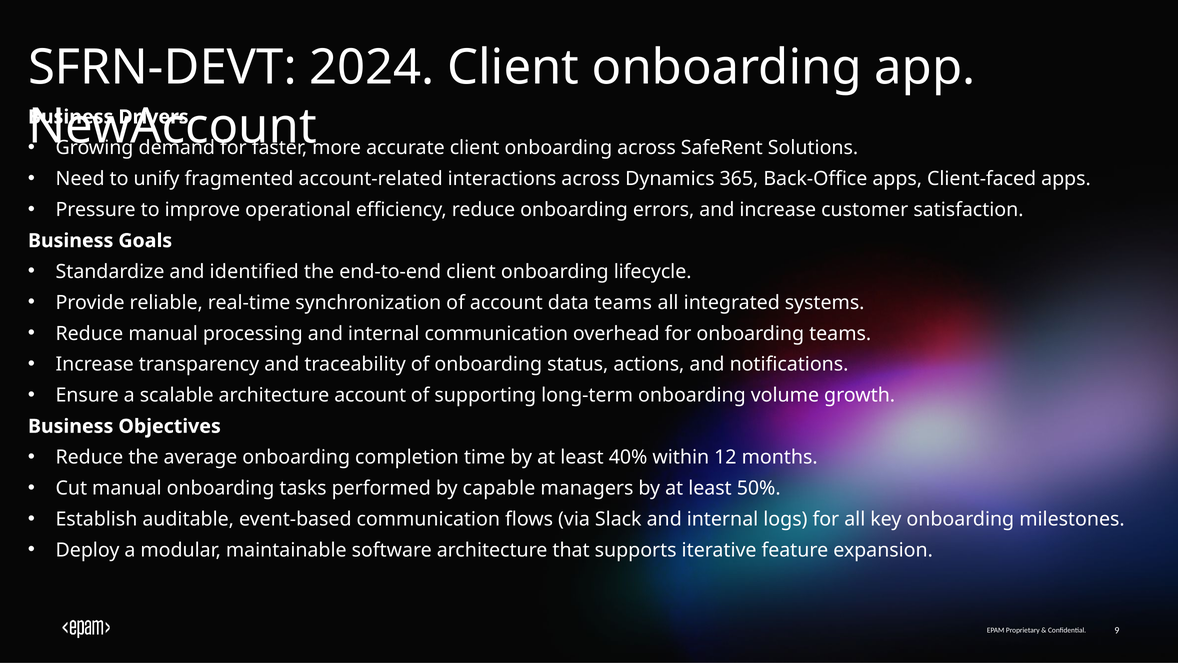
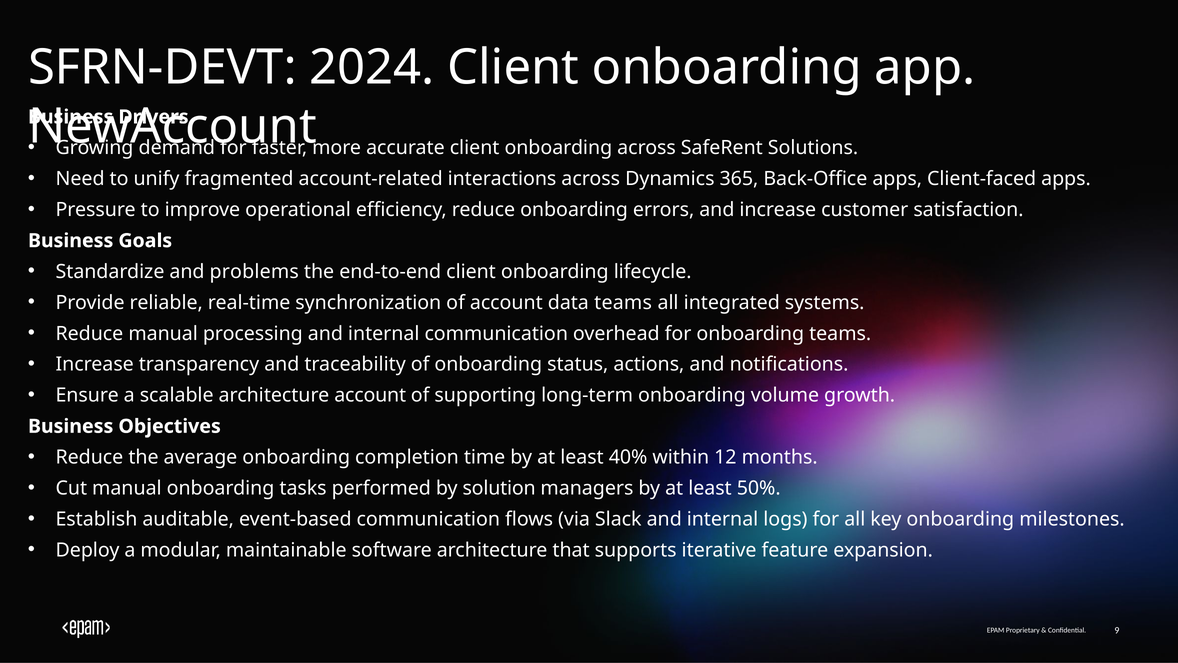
identified: identified -> problems (254, 272)
capable: capable -> solution (499, 488)
